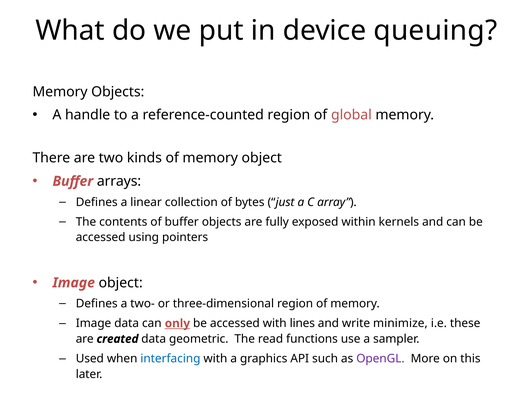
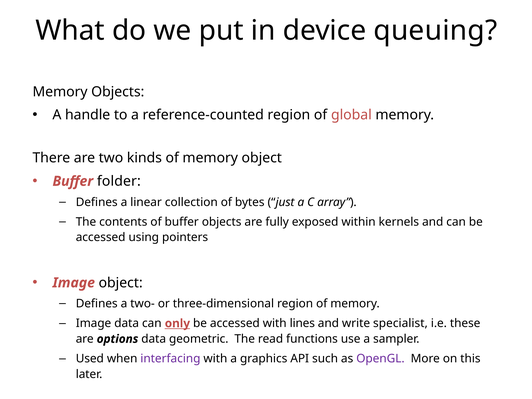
arrays: arrays -> folder (119, 181)
minimize: minimize -> specialist (400, 323)
created: created -> options (117, 339)
interfacing colour: blue -> purple (170, 359)
